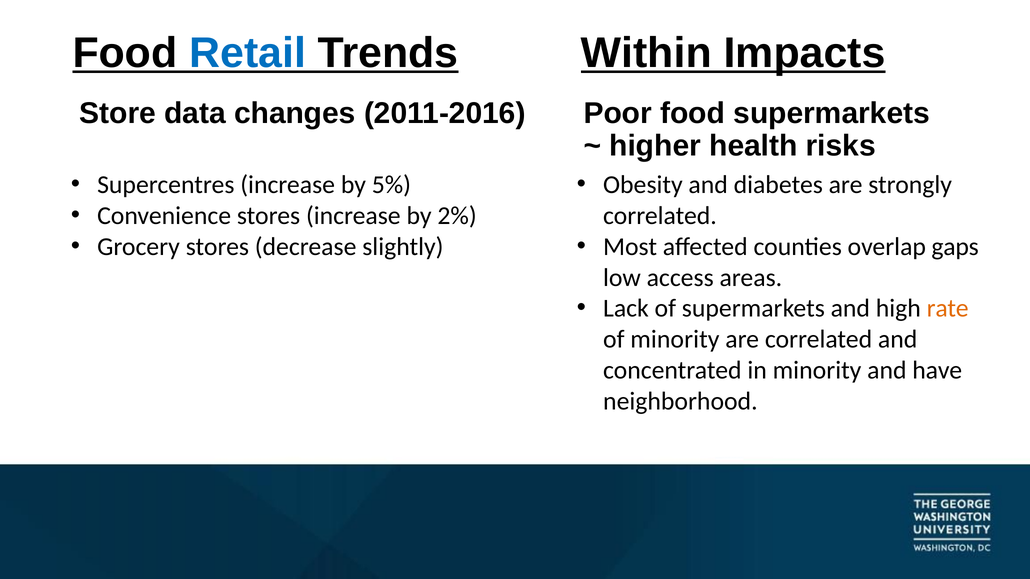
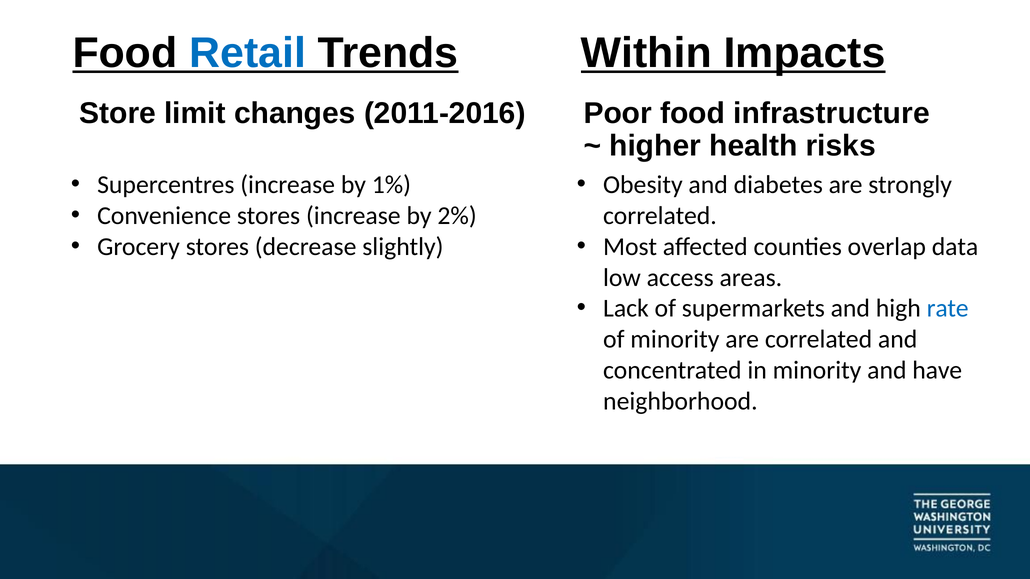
data: data -> limit (195, 114)
food supermarkets: supermarkets -> infrastructure (832, 114)
5%: 5% -> 1% (391, 185)
gaps: gaps -> data (955, 247)
rate colour: orange -> blue (948, 309)
